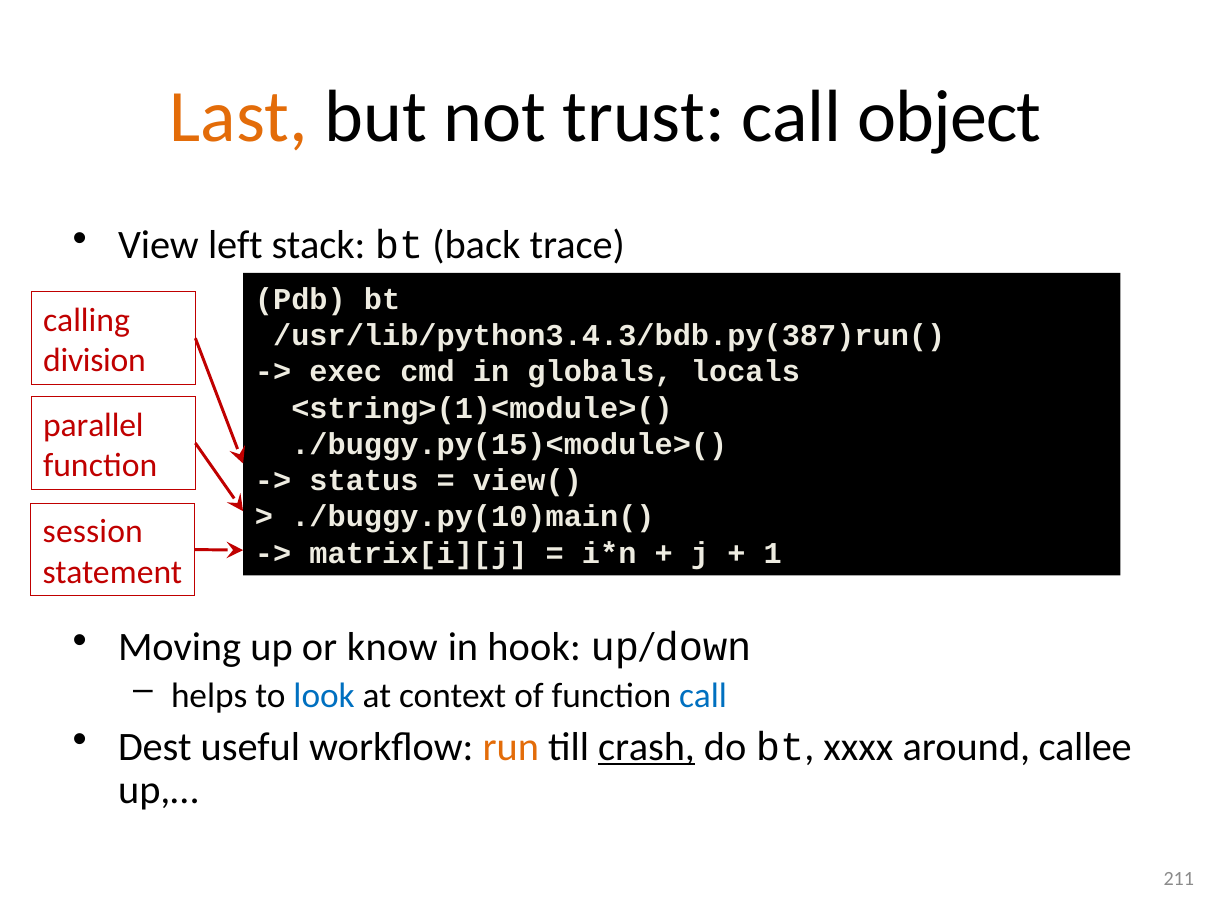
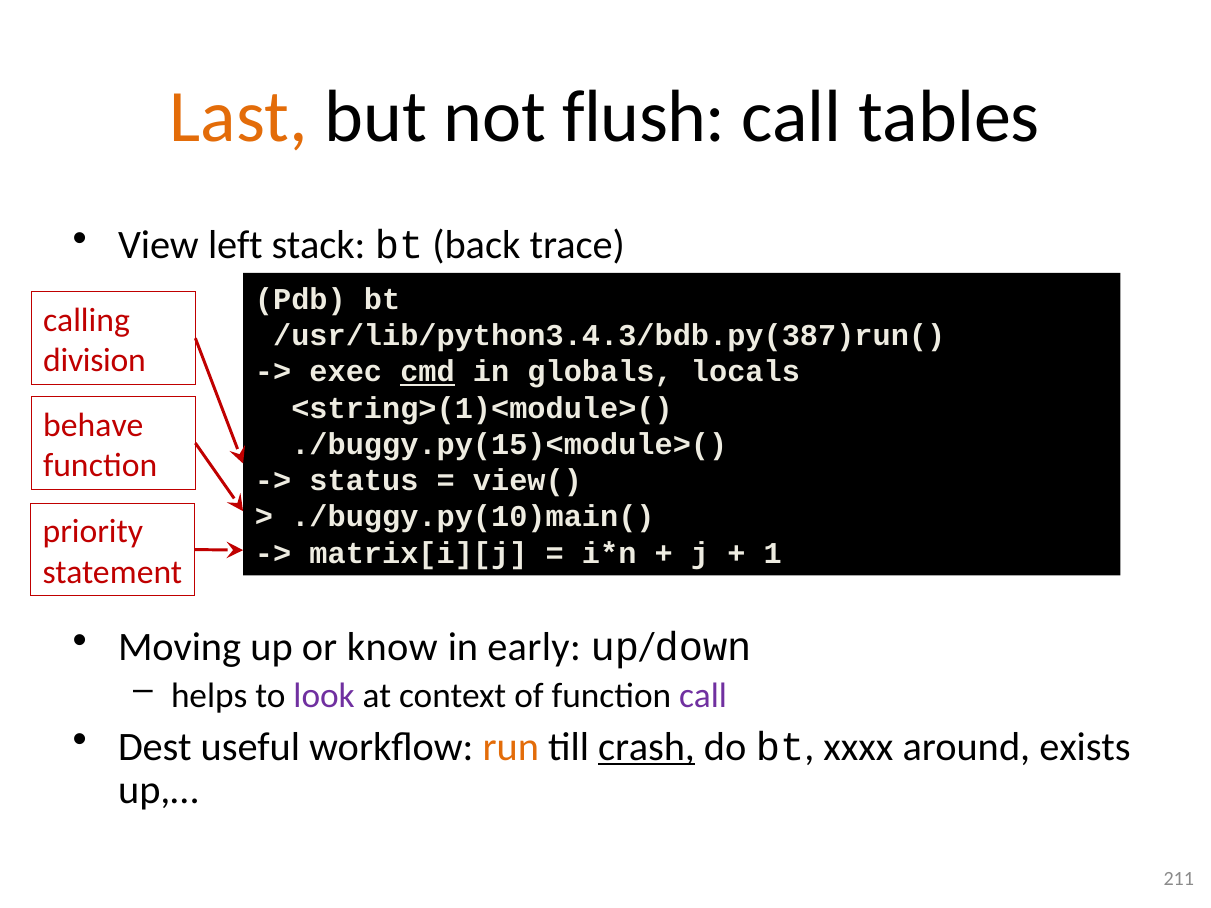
trust: trust -> flush (644, 117)
object: object -> tables (949, 117)
cmd underline: none -> present (428, 372)
parallel: parallel -> behave (93, 425)
session: session -> priority (93, 532)
hook: hook -> early (534, 647)
look colour: blue -> purple (324, 696)
call colour: blue -> purple (703, 696)
callee: callee -> exists (1085, 747)
